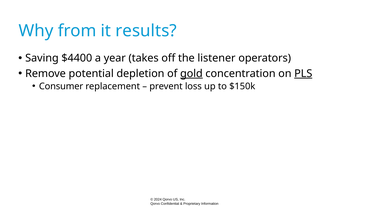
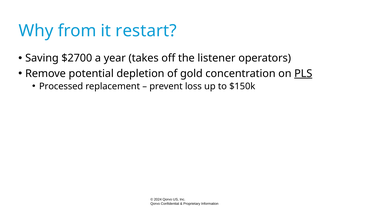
results: results -> restart (146, 31)
$4400: $4400 -> $2700 (77, 58)
gold underline: present -> none (191, 74)
Consumer: Consumer -> Processed (61, 86)
